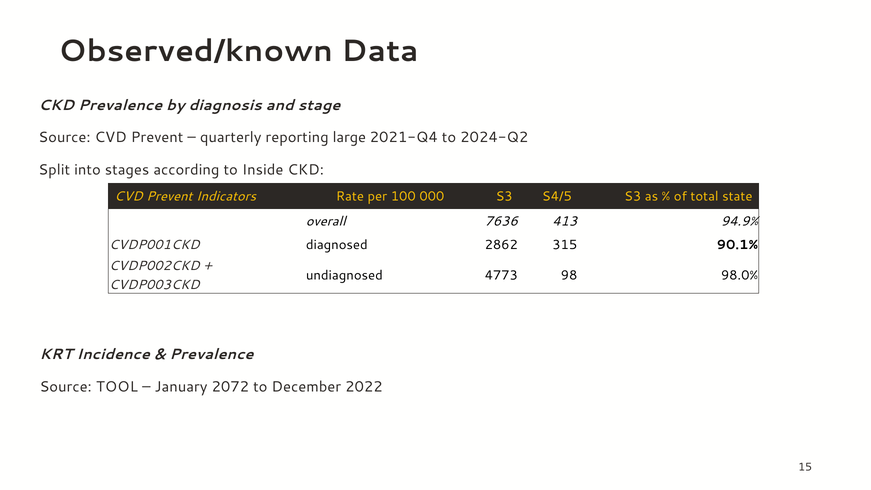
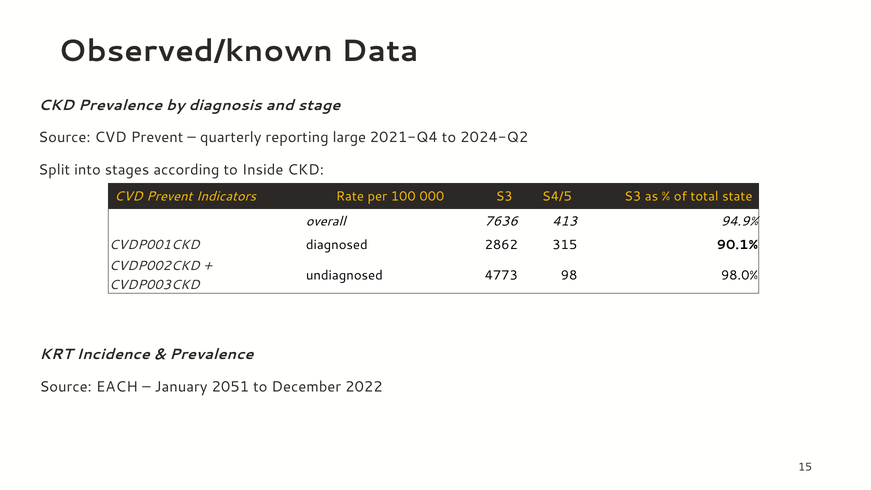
TOOL: TOOL -> EACH (117, 387)
2072: 2072 -> 2051 (230, 387)
